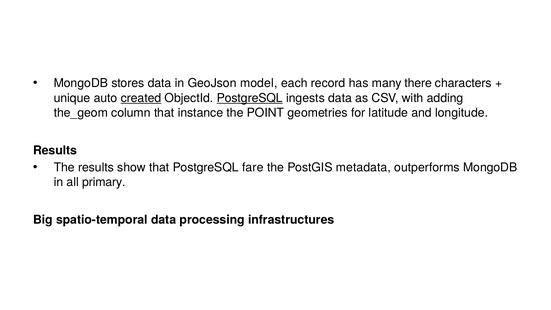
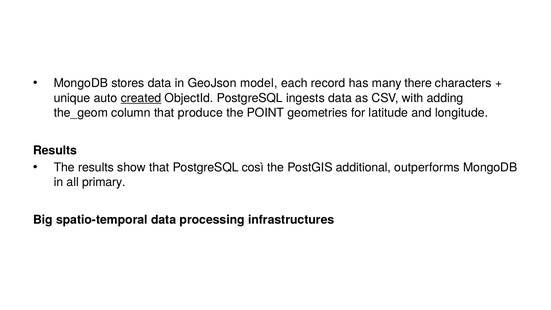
PostgreSQL underline: present -> none (250, 98)
instance: instance -> produce (200, 113)
fare: fare -> così (253, 167)
metadata: metadata -> additional (363, 167)
